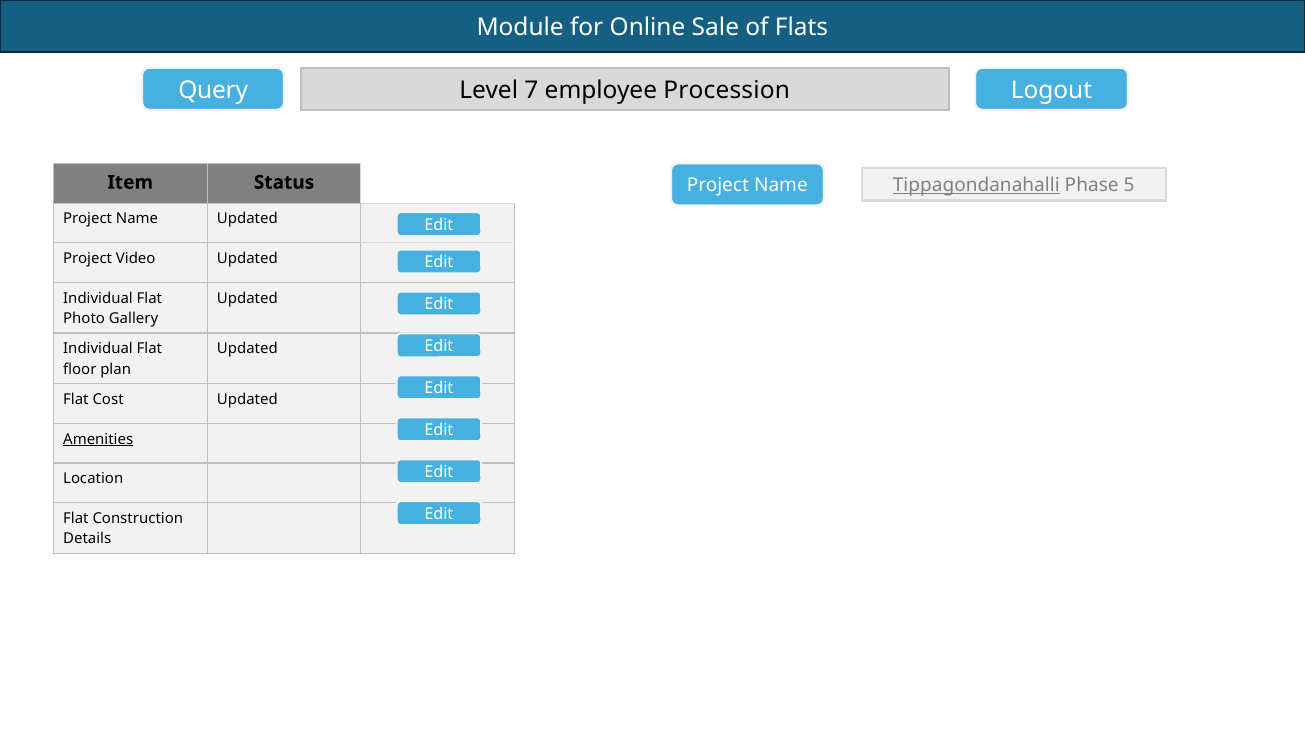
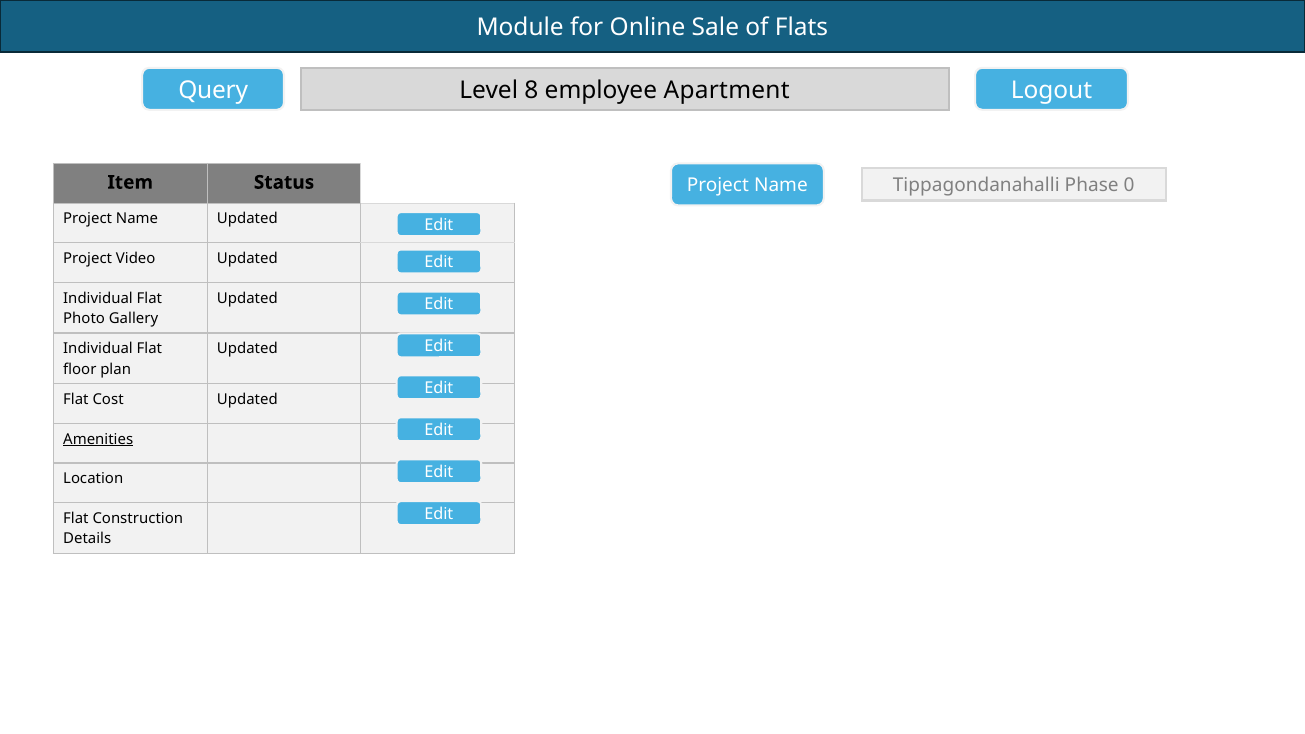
7: 7 -> 8 (531, 90)
Procession: Procession -> Apartment (727, 90)
Tippagondanahalli underline: present -> none (976, 186)
5: 5 -> 0 (1129, 186)
